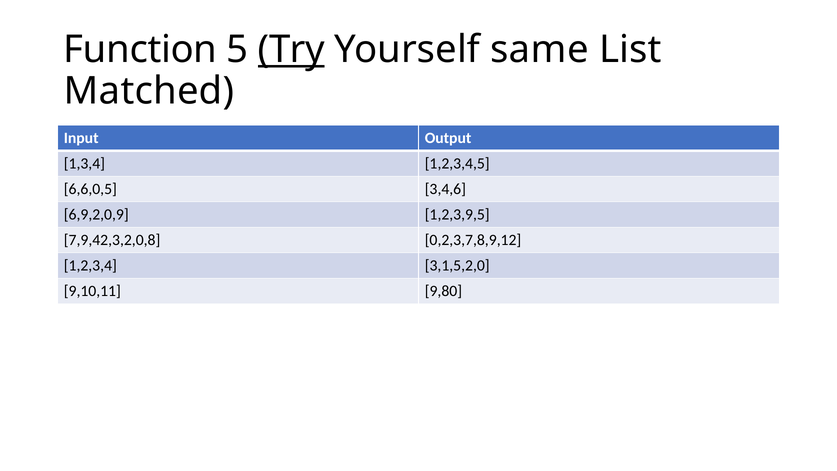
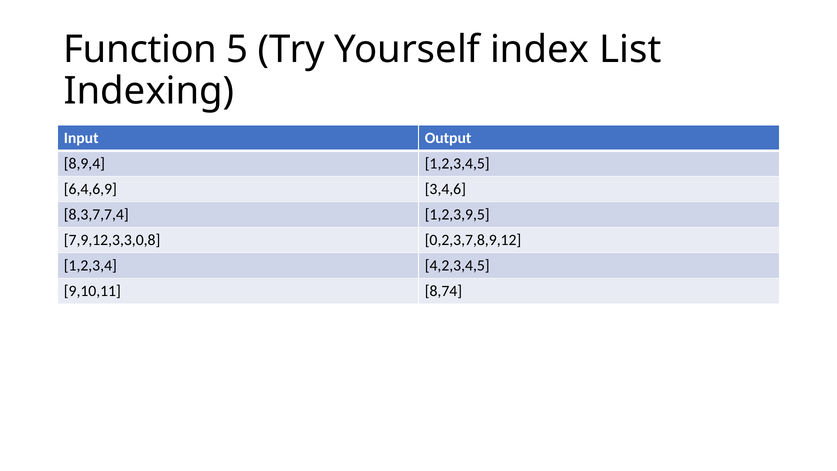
Try underline: present -> none (291, 50)
same: same -> index (540, 50)
Matched: Matched -> Indexing (149, 91)
1,3,4: 1,3,4 -> 8,9,4 (84, 164)
6,6,0,5: 6,6,0,5 -> 6,4,6,9 (90, 189)
6,9,2,0,9: 6,9,2,0,9 -> 8,3,7,7,4 (96, 215)
7,9,42,3,2,0,8: 7,9,42,3,2,0,8 -> 7,9,12,3,3,0,8 (112, 240)
3,1,5,2,0: 3,1,5,2,0 -> 4,2,3,4,5 (457, 266)
9,80: 9,80 -> 8,74 (443, 291)
